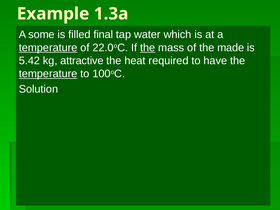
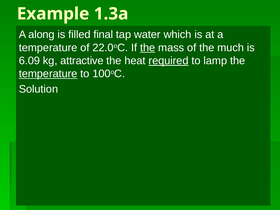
some: some -> along (41, 35)
temperature underline: present -> none (48, 48)
made: made -> much (231, 48)
5.42: 5.42 -> 6.09 (29, 61)
required underline: none -> present (169, 61)
have: have -> lamp (215, 61)
